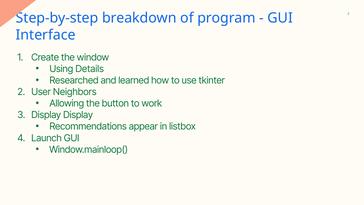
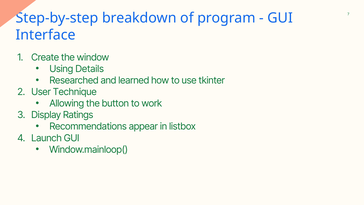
Neighbors: Neighbors -> Technique (75, 92)
Display Display: Display -> Ratings (78, 115)
